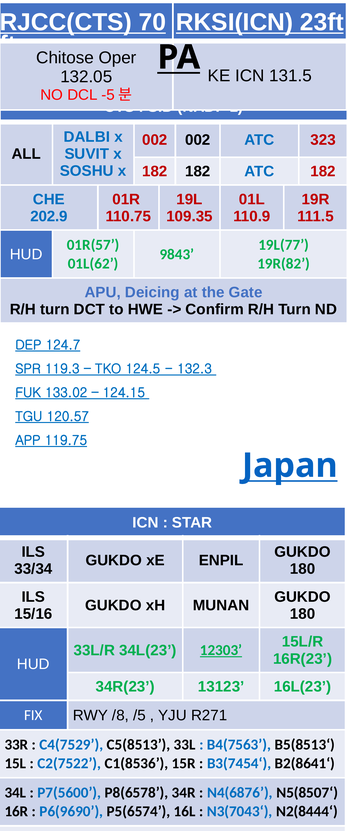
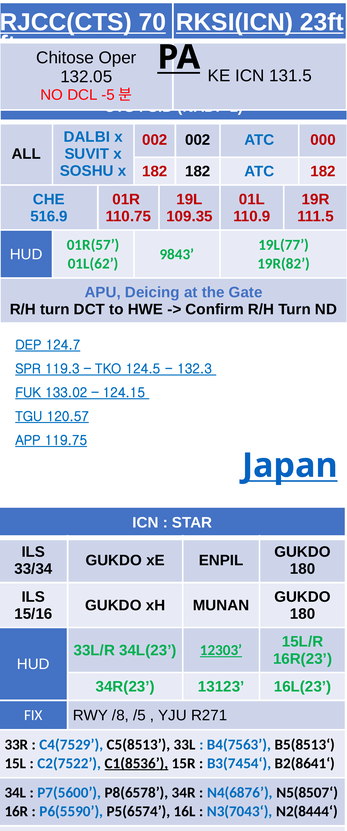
323: 323 -> 000 (323, 140)
202.9: 202.9 -> 516.9 (49, 216)
C1(8536 underline: none -> present (136, 763)
P6(9690: P6(9690 -> P6(5590 (71, 811)
